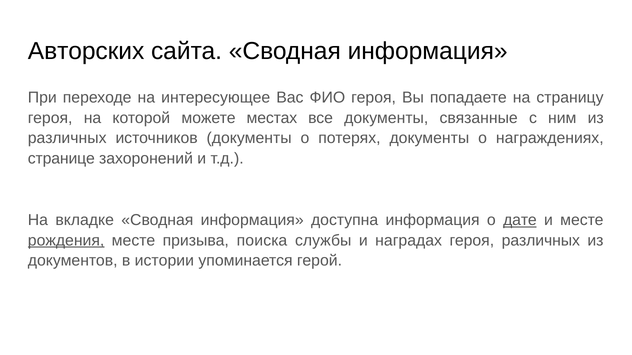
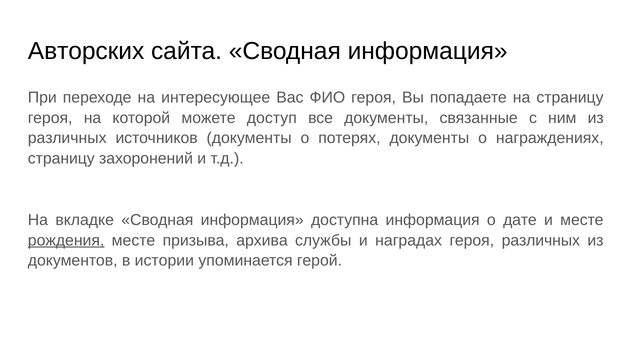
местах: местах -> доступ (272, 118)
странице: странице -> страницу (61, 159)
дате underline: present -> none (520, 220)
поиска: поиска -> архива (262, 241)
